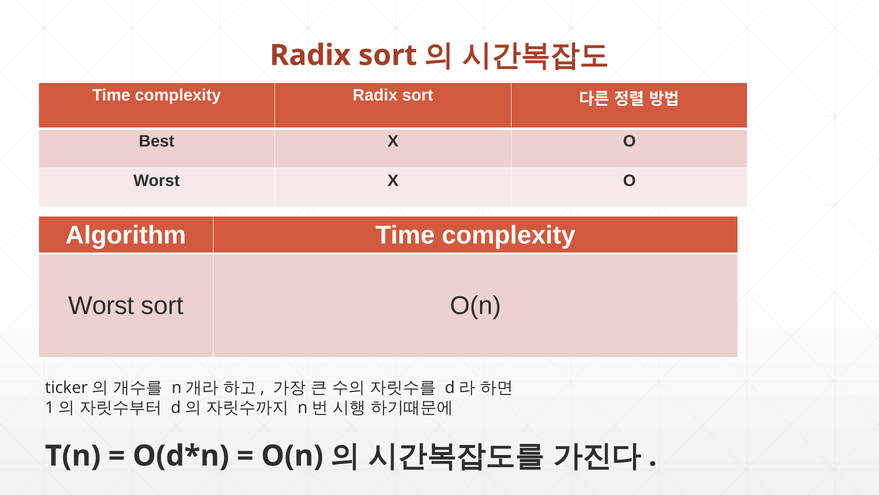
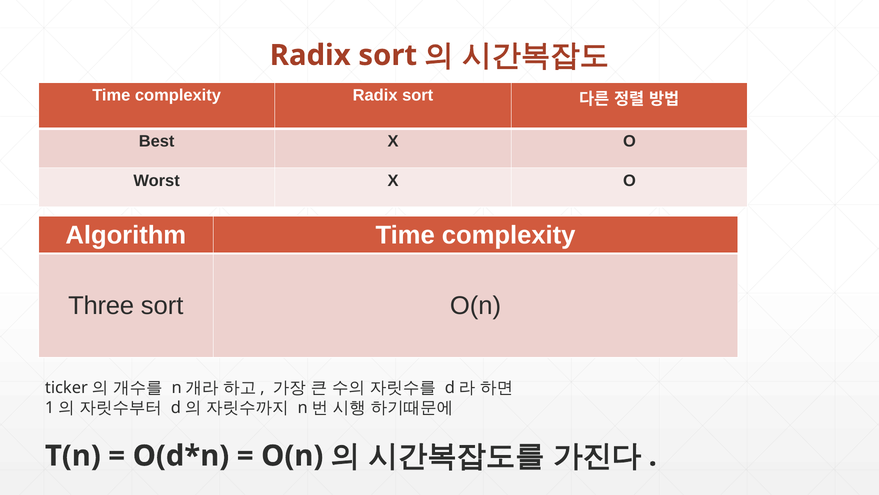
Worst: Worst -> Three (101, 306)
